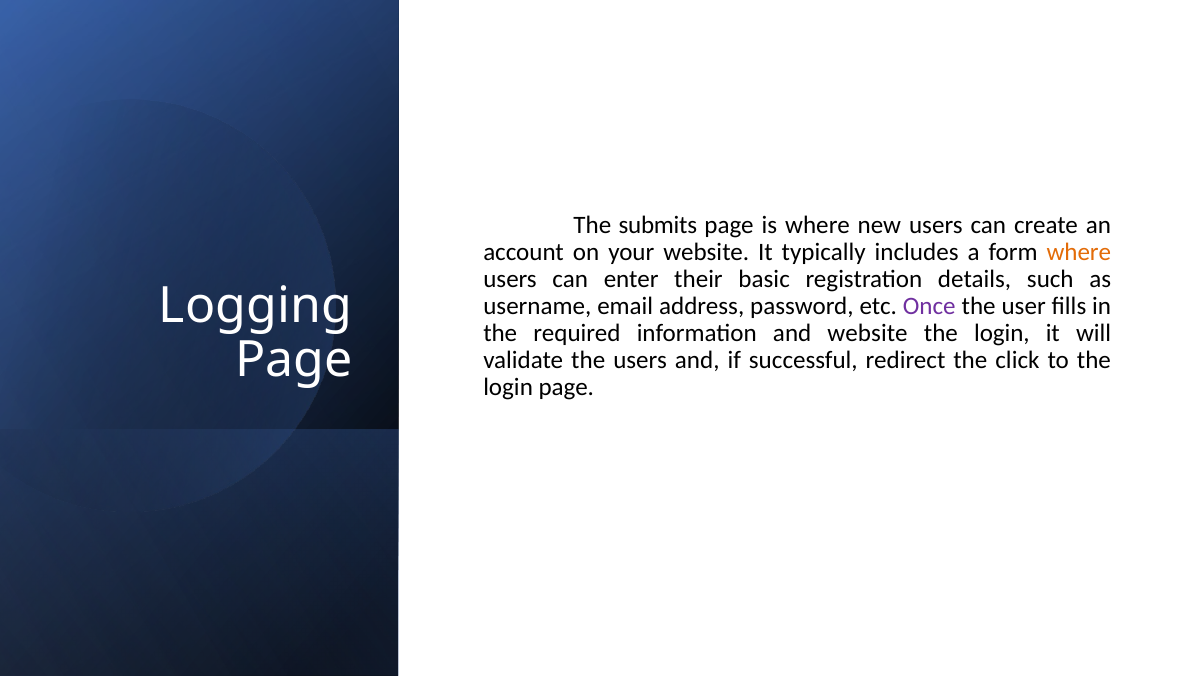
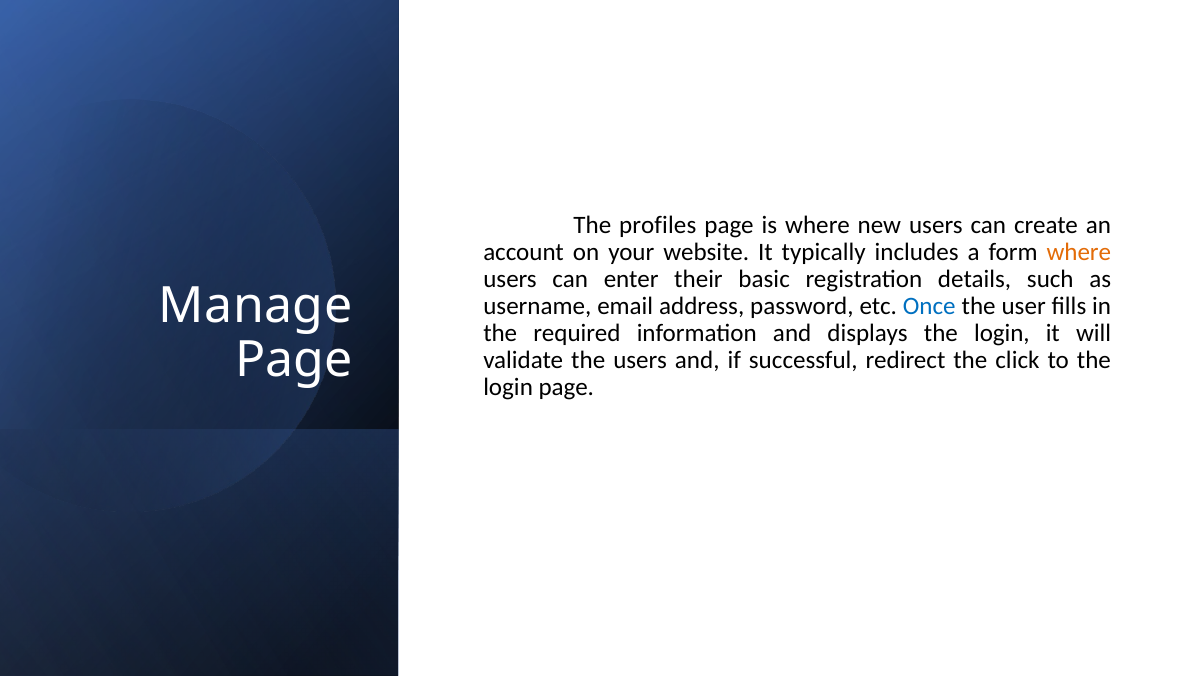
submits: submits -> profiles (658, 225)
Logging: Logging -> Manage (256, 306)
Once colour: purple -> blue (929, 306)
and website: website -> displays (868, 333)
